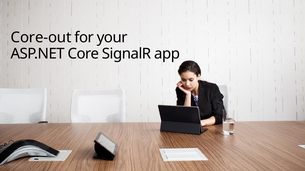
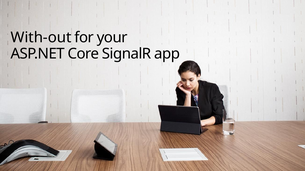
Core-out: Core-out -> With-out (41, 38)
